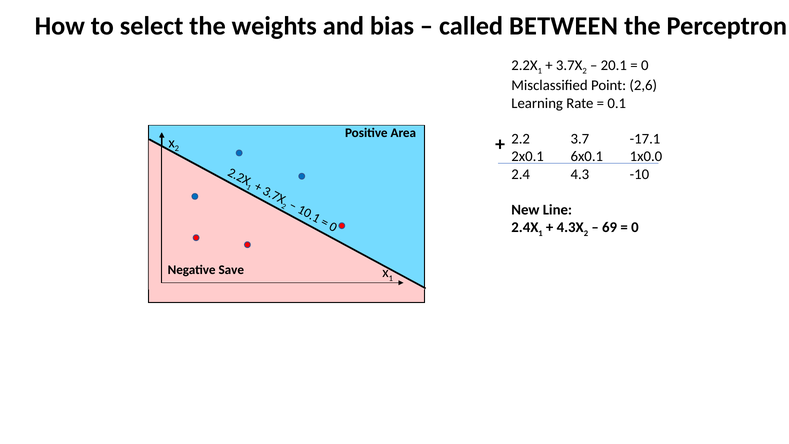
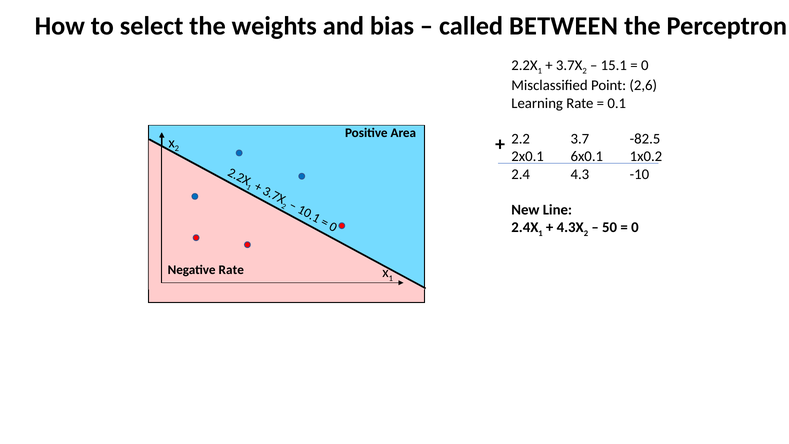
20.1: 20.1 -> 15.1 (614, 65)
-17.1: -17.1 -> -82.5 (645, 139)
1x0.0: 1x0.0 -> 1x0.2 (646, 156)
69: 69 -> 50 (610, 227)
Negative Save: Save -> Rate (231, 270)
